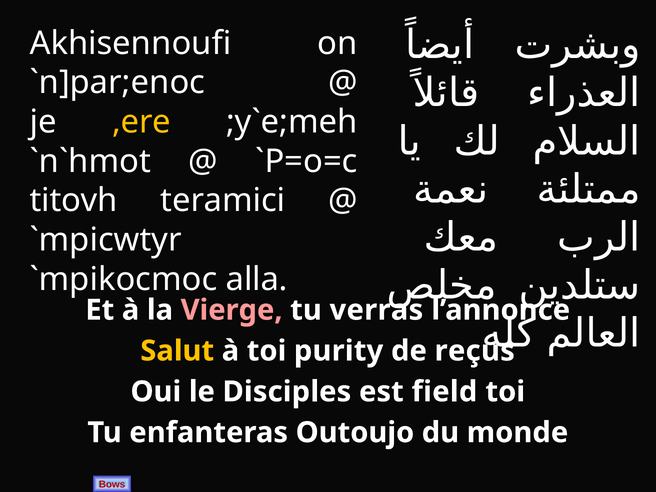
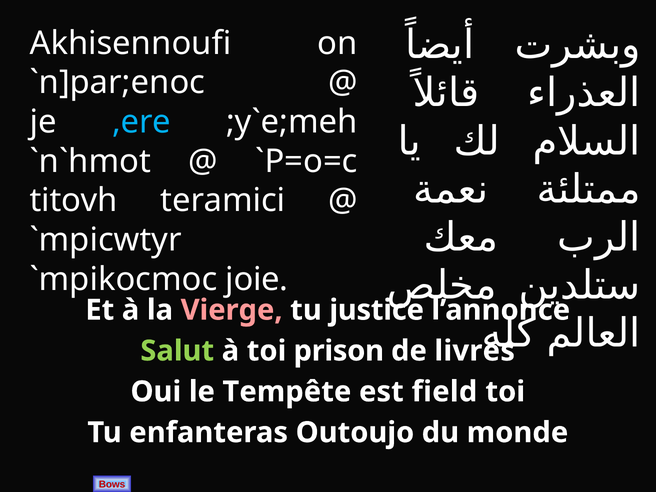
,ere colour: yellow -> light blue (141, 122)
alla: alla -> joie (257, 279)
verras: verras -> justice (377, 310)
Salut colour: yellow -> light green (177, 351)
purity: purity -> prison (339, 351)
reçus: reçus -> livres (475, 351)
Disciples: Disciples -> Tempête (287, 392)
